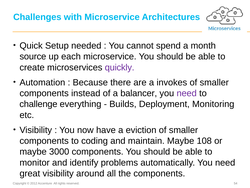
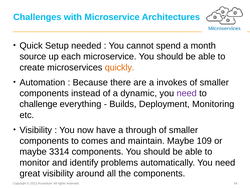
quickly colour: purple -> orange (120, 67)
balancer: balancer -> dynamic (139, 93)
eviction: eviction -> through (141, 130)
coding: coding -> comes (95, 141)
108: 108 -> 109 (204, 141)
3000: 3000 -> 3314 (59, 151)
